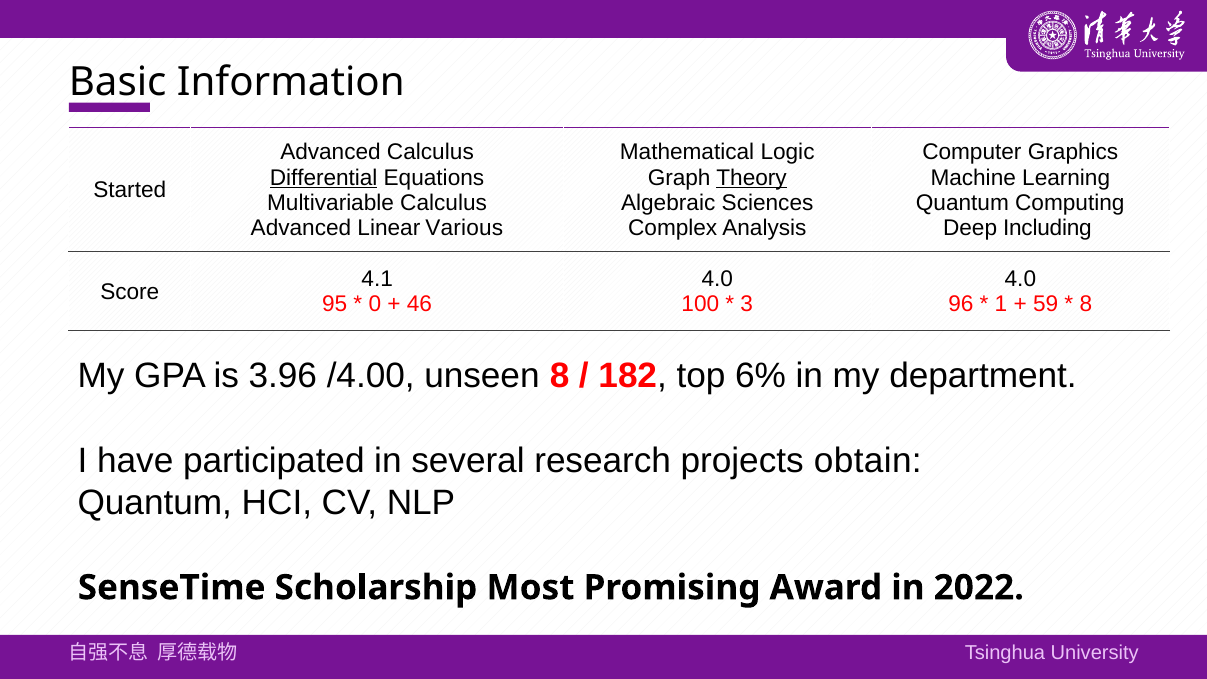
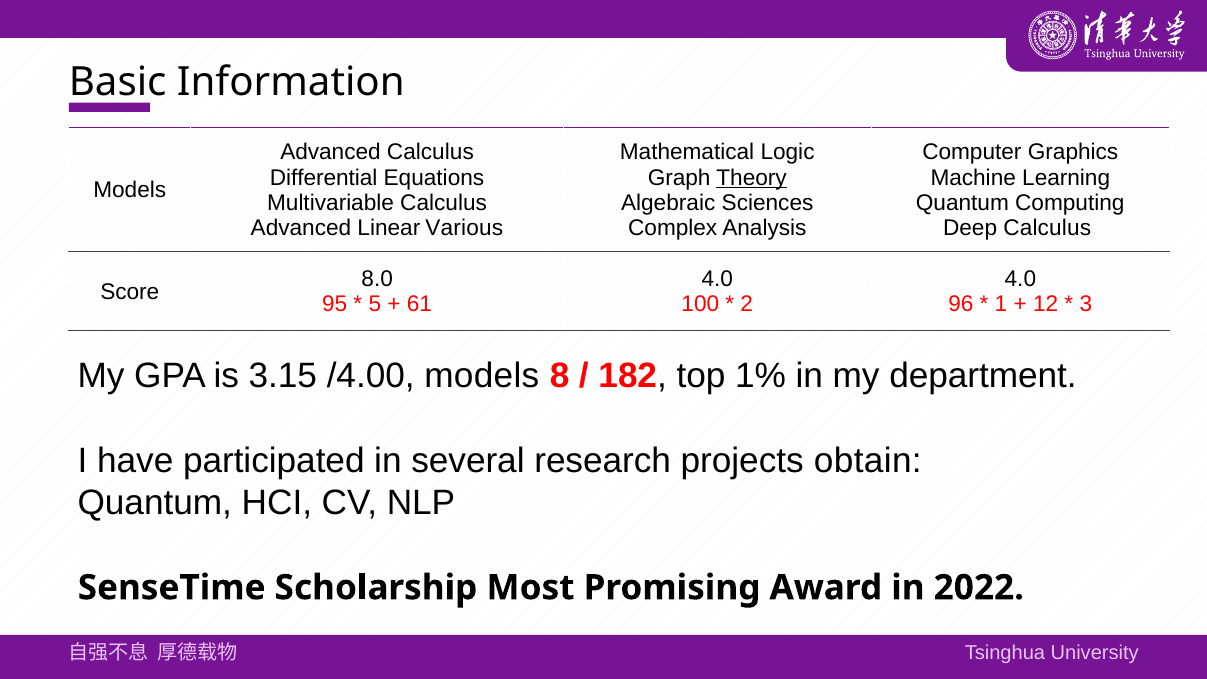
Differential underline: present -> none (324, 178)
Started: Started -> Models (130, 190)
Deep Including: Including -> Calculus (1047, 228)
4.1: 4.1 -> 8.0 (377, 279)
0: 0 -> 5 (375, 304)
46: 46 -> 61 (419, 304)
3: 3 -> 2 (747, 304)
59: 59 -> 12 (1046, 304)
8: 8 -> 3 (1086, 304)
3.96: 3.96 -> 3.15 (283, 376)
/4.00 unseen: unseen -> models (482, 376)
6%: 6% -> 1% (761, 376)
